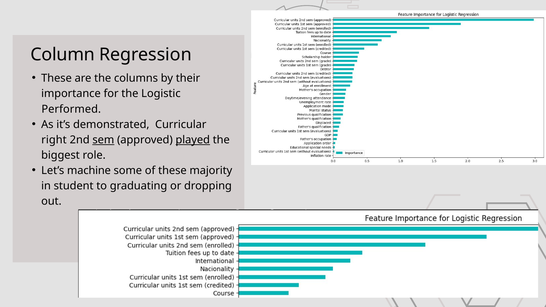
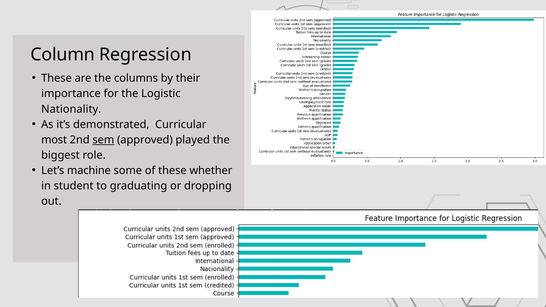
Performed: Performed -> Nationality (71, 109)
right: right -> most (54, 140)
played underline: present -> none (193, 140)
majority: majority -> whether (211, 171)
